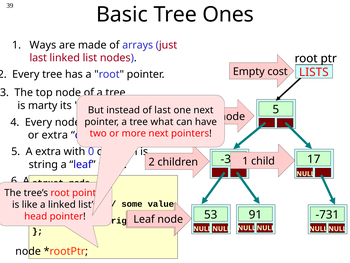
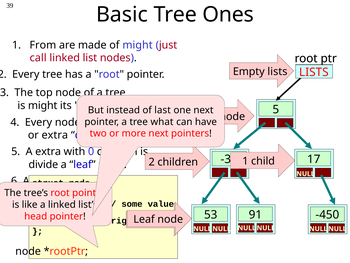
Ways: Ways -> From (43, 45)
of arrays: arrays -> might (138, 45)
last: last -> call (38, 58)
Empty cost: cost -> lists (277, 72)
is marty: marty -> might (43, 105)
string: string -> divide (43, 164)
-731: -731 -> -450 (327, 214)
